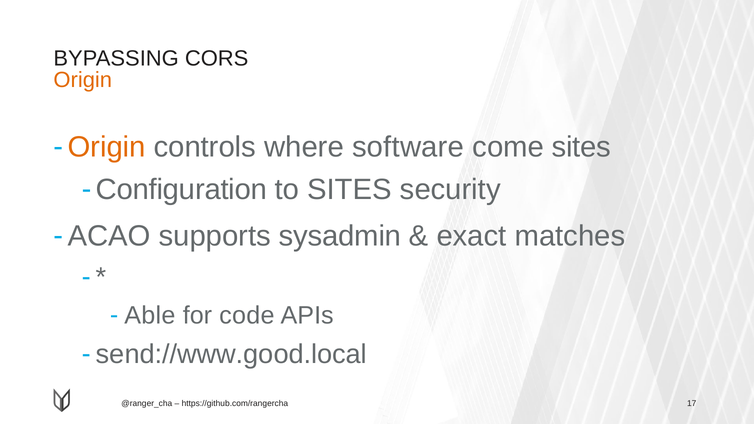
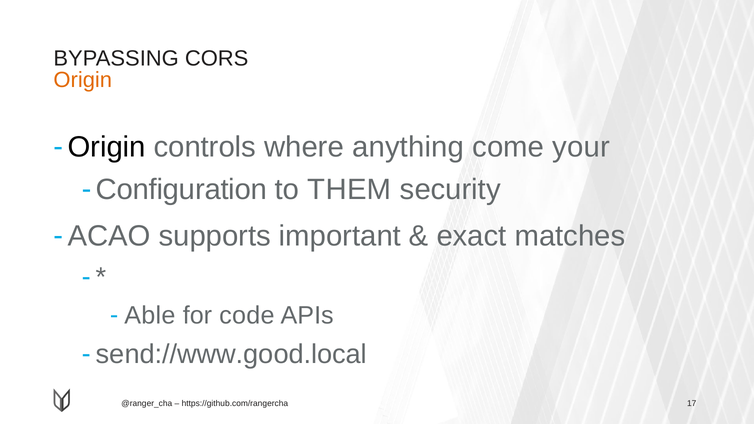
Origin colour: orange -> black (107, 147)
software: software -> anything (408, 147)
come sites: sites -> your (581, 147)
to SITES: SITES -> THEM (349, 190)
sysadmin: sysadmin -> important (340, 236)
